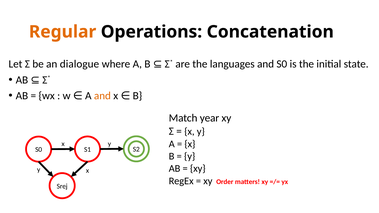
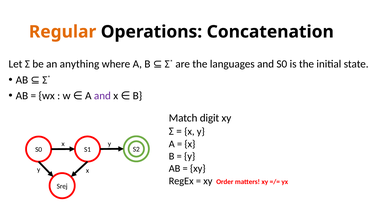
dialogue: dialogue -> anything (80, 64)
and colour: orange -> purple (102, 96)
year: year -> digit (210, 118)
